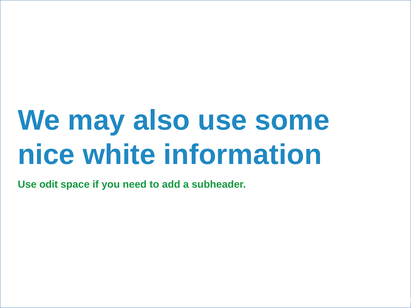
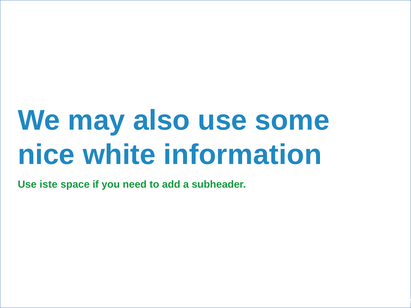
odit: odit -> iste (49, 185)
